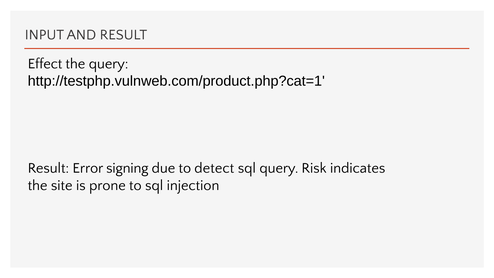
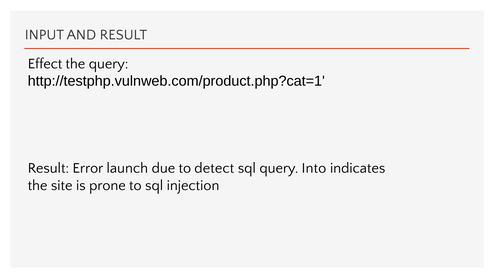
signing: signing -> launch (127, 168)
Risk: Risk -> Into (314, 168)
